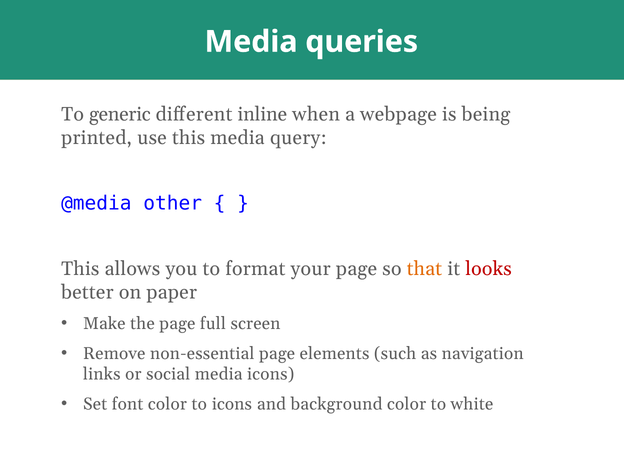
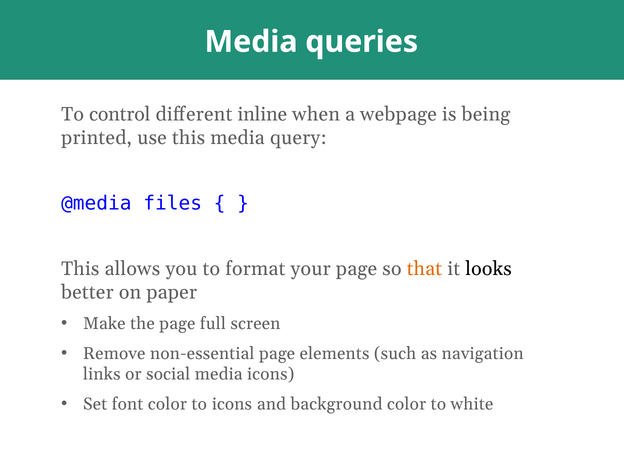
generic: generic -> control (120, 114)
other: other -> files (173, 203)
looks colour: red -> black (489, 269)
